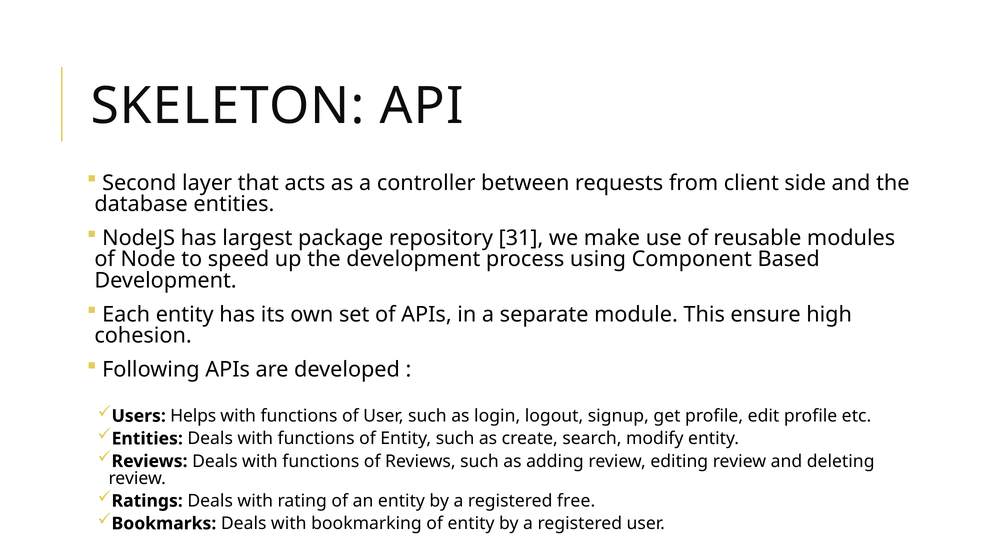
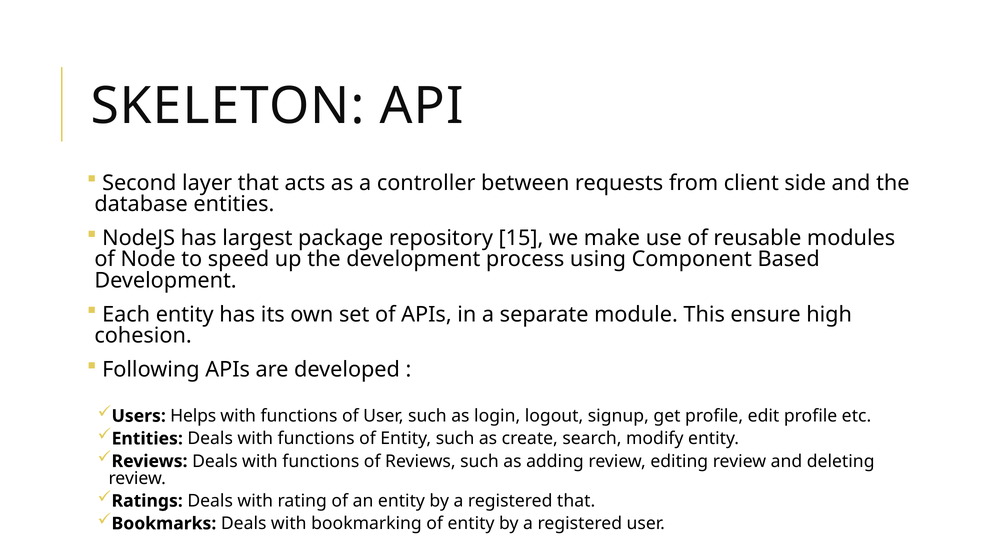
31: 31 -> 15 (521, 238)
registered free: free -> that (576, 500)
